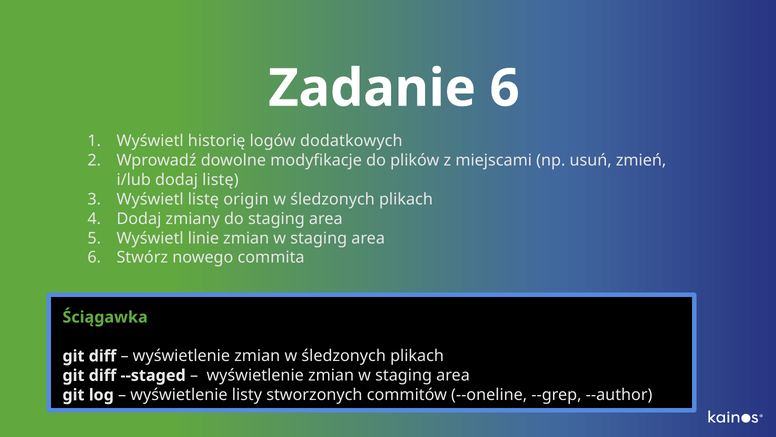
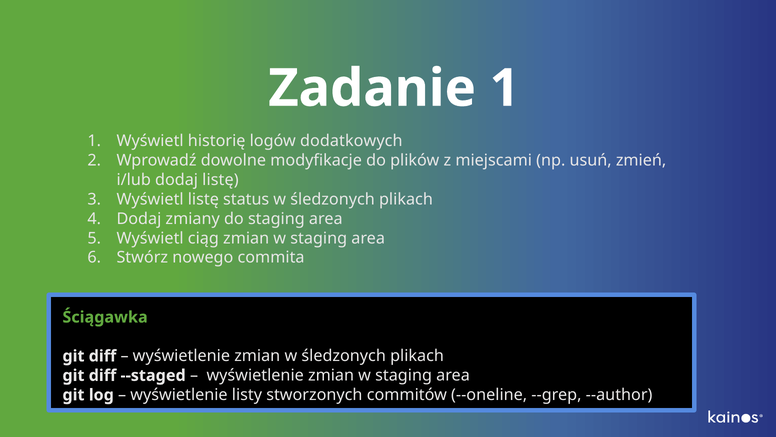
Zadanie 6: 6 -> 1 (505, 88)
origin: origin -> status (246, 199)
linie: linie -> ciąg (203, 238)
